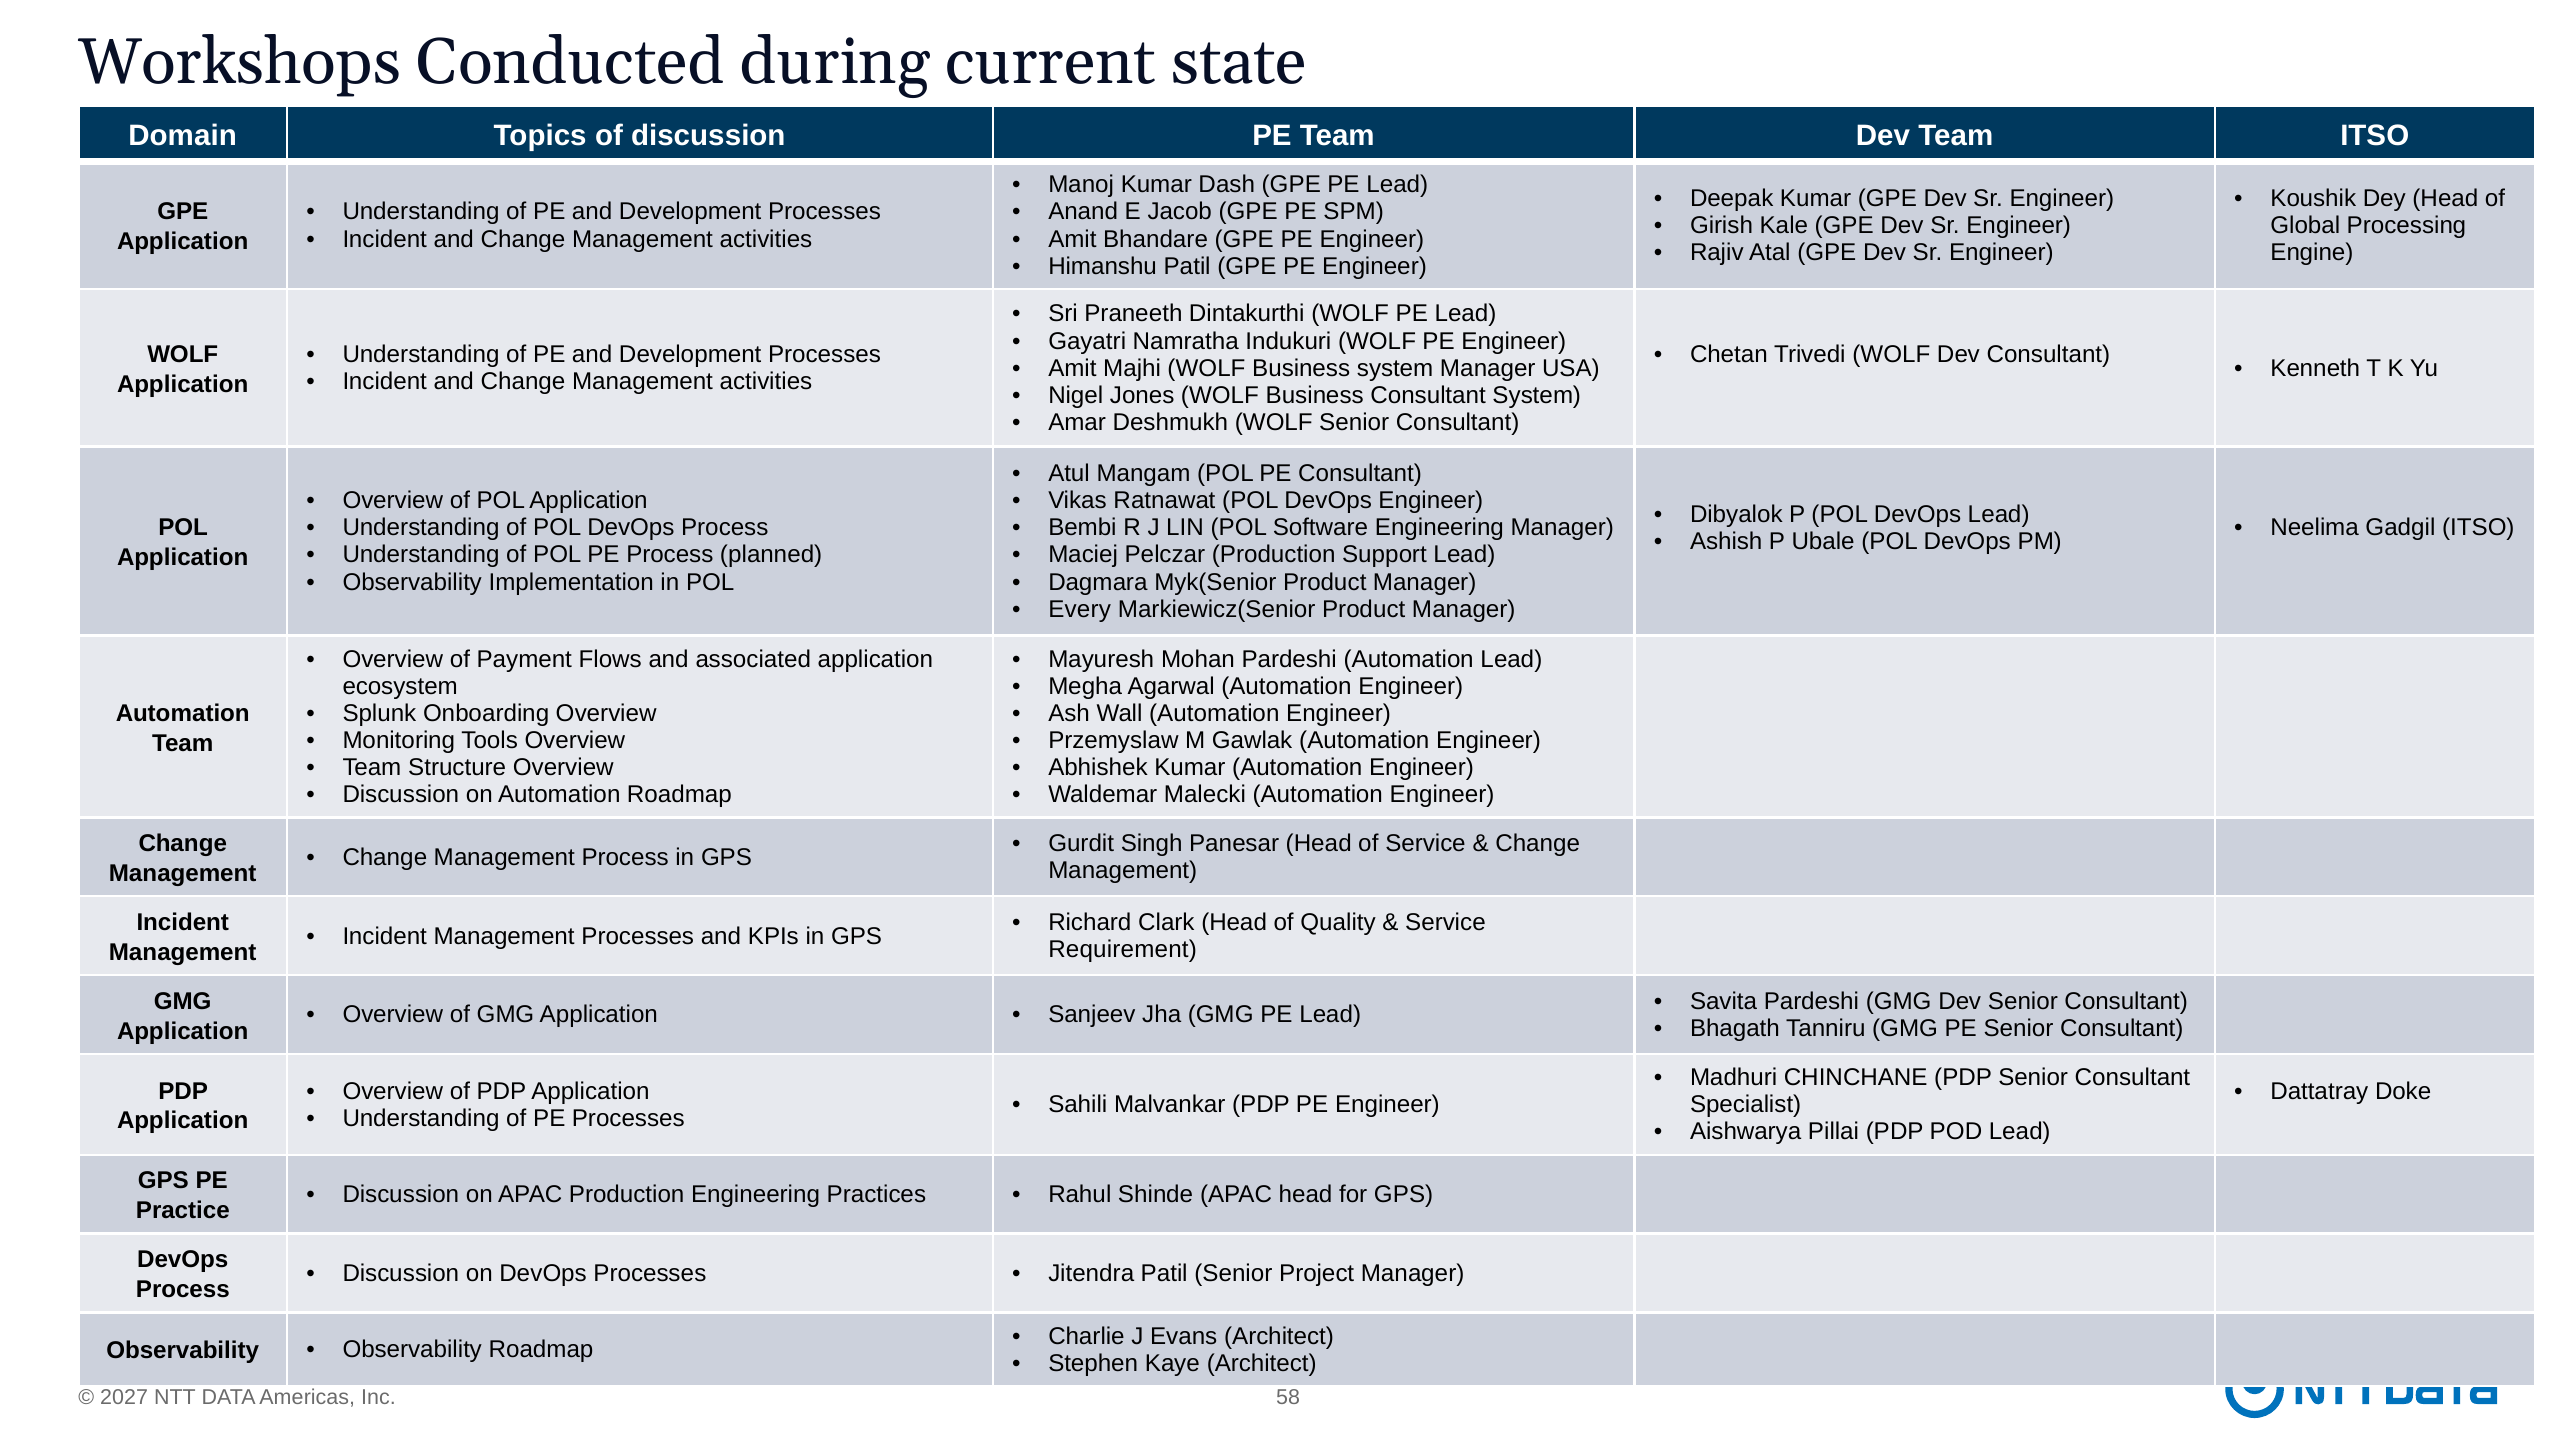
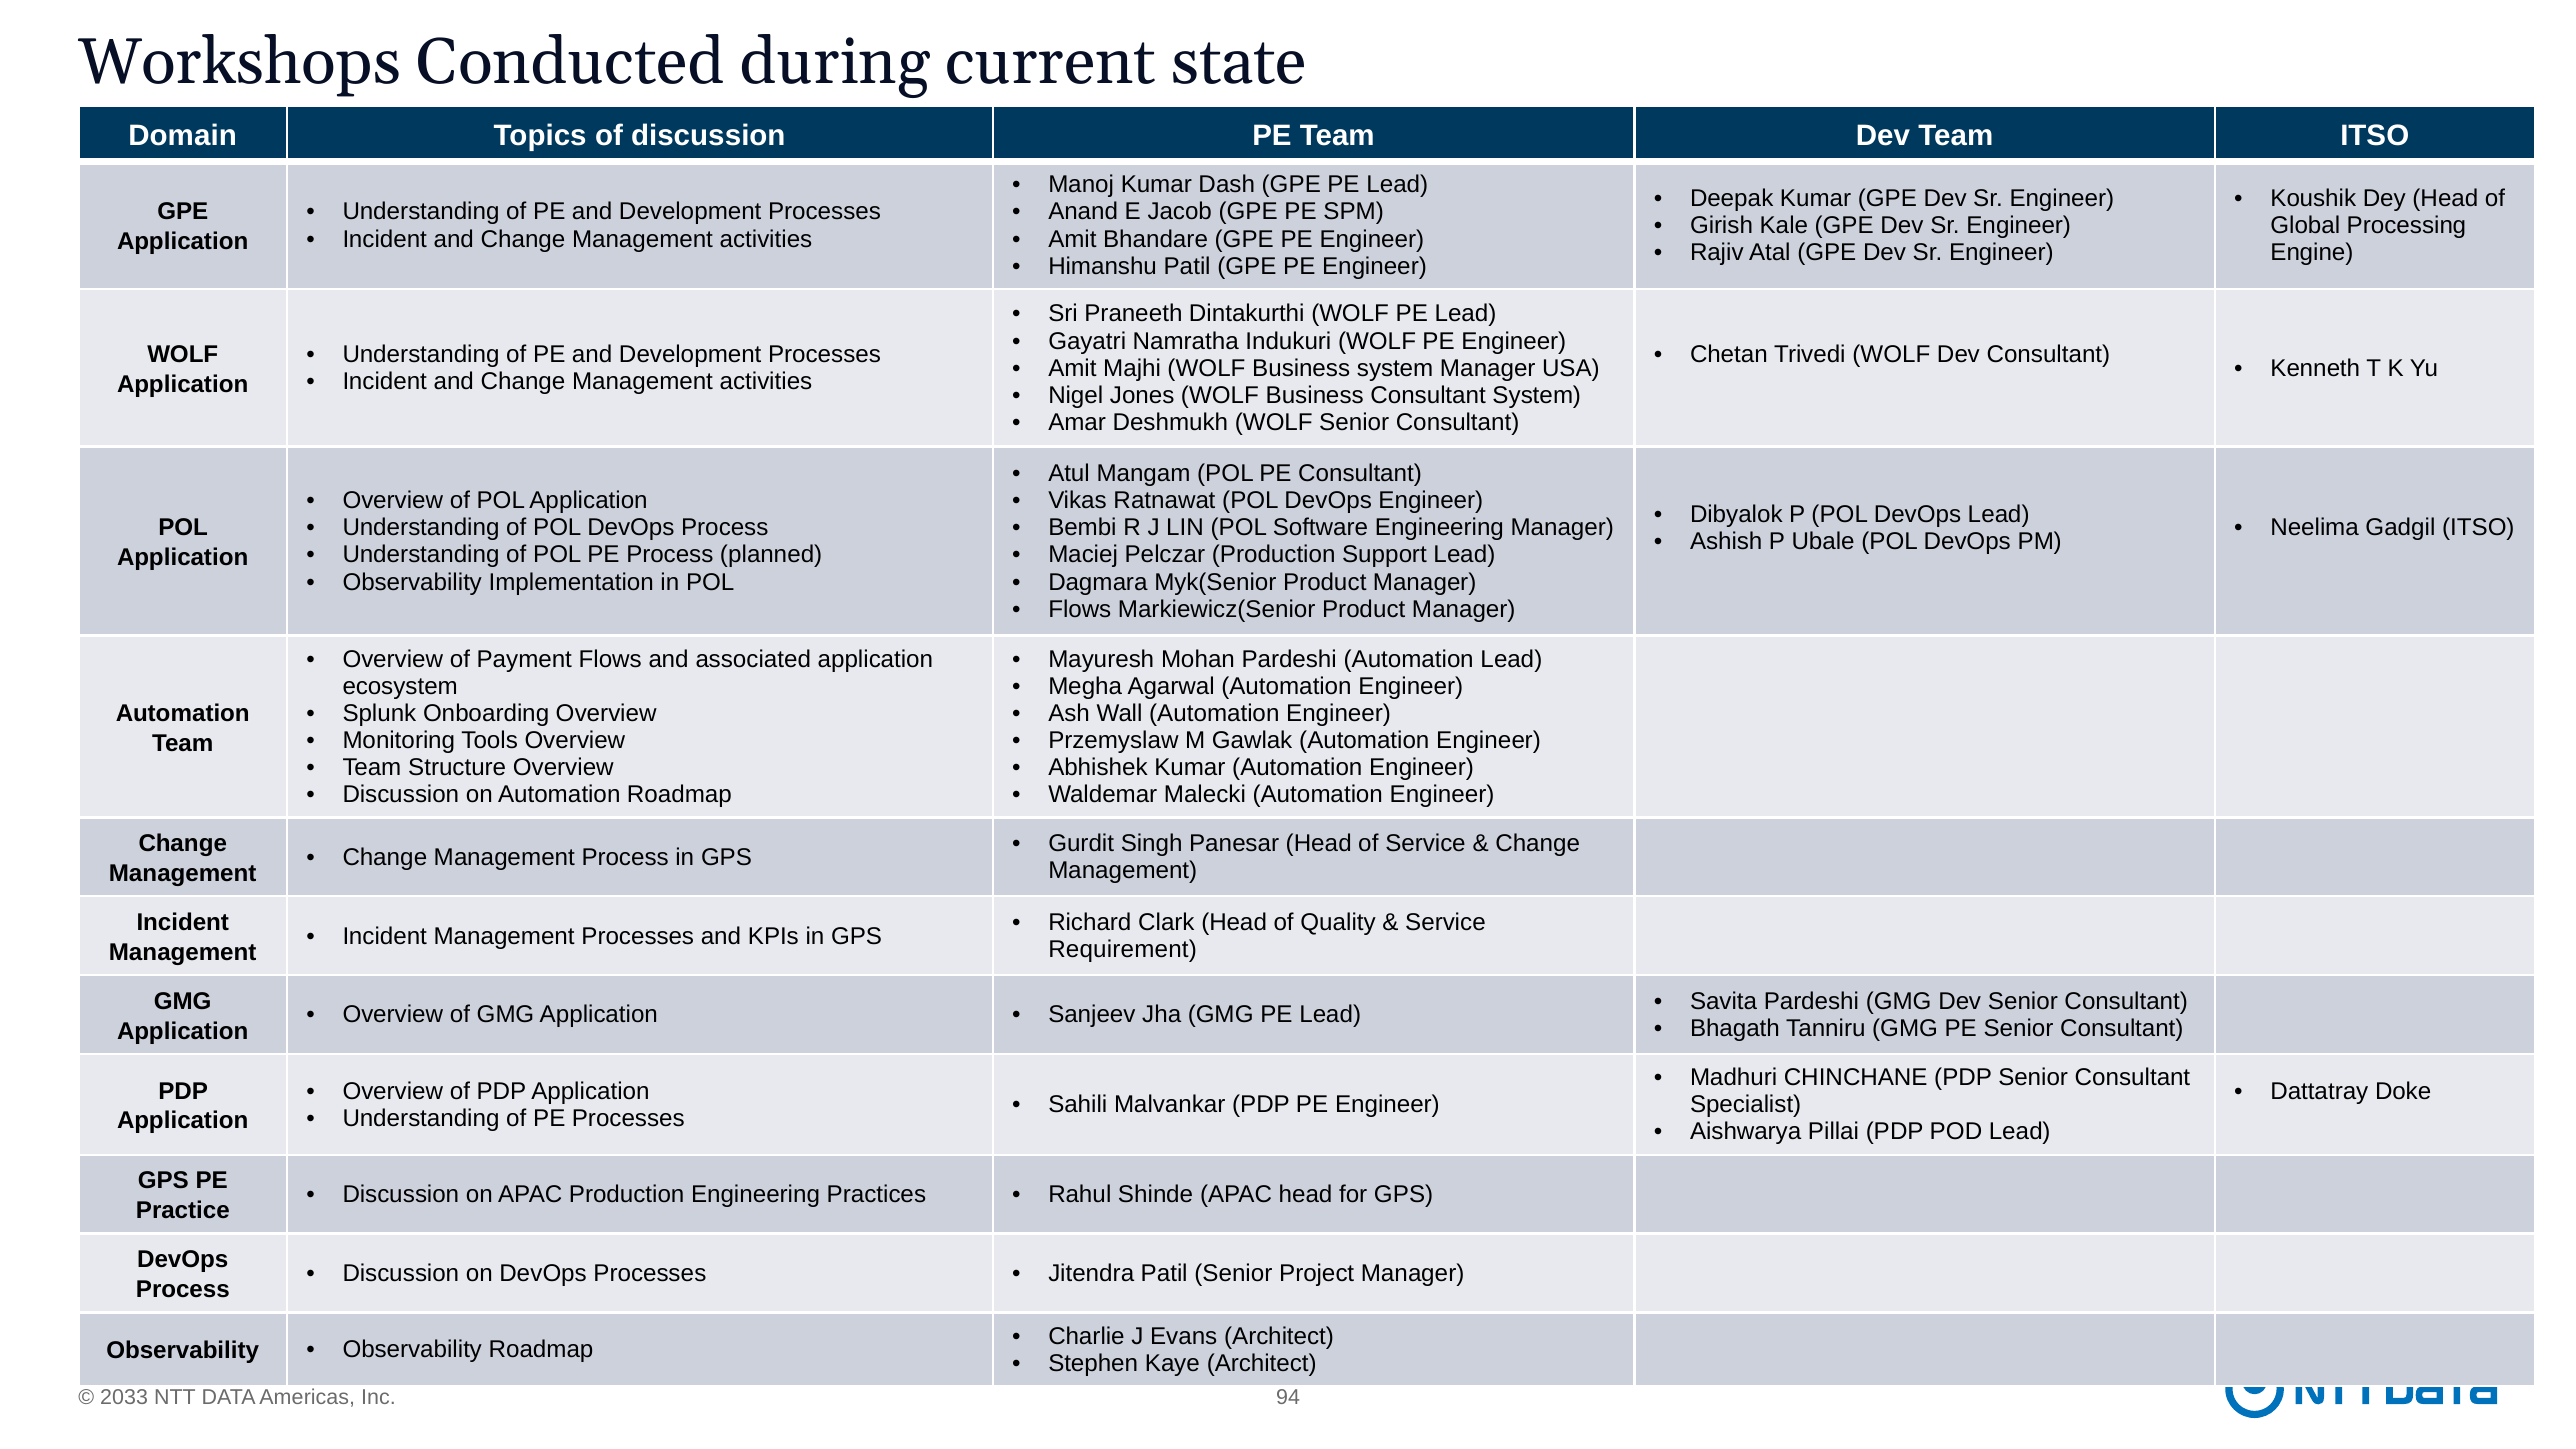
Every: Every -> Flows (1080, 609)
2027: 2027 -> 2033 (124, 1398)
58: 58 -> 94 (1288, 1398)
